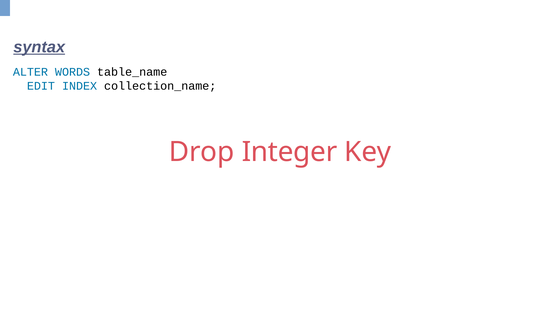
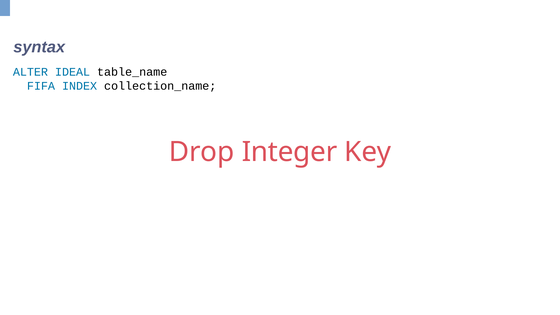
syntax underline: present -> none (39, 47)
WORDS: WORDS -> IDEAL (73, 72)
EDIT: EDIT -> FIFA (41, 86)
